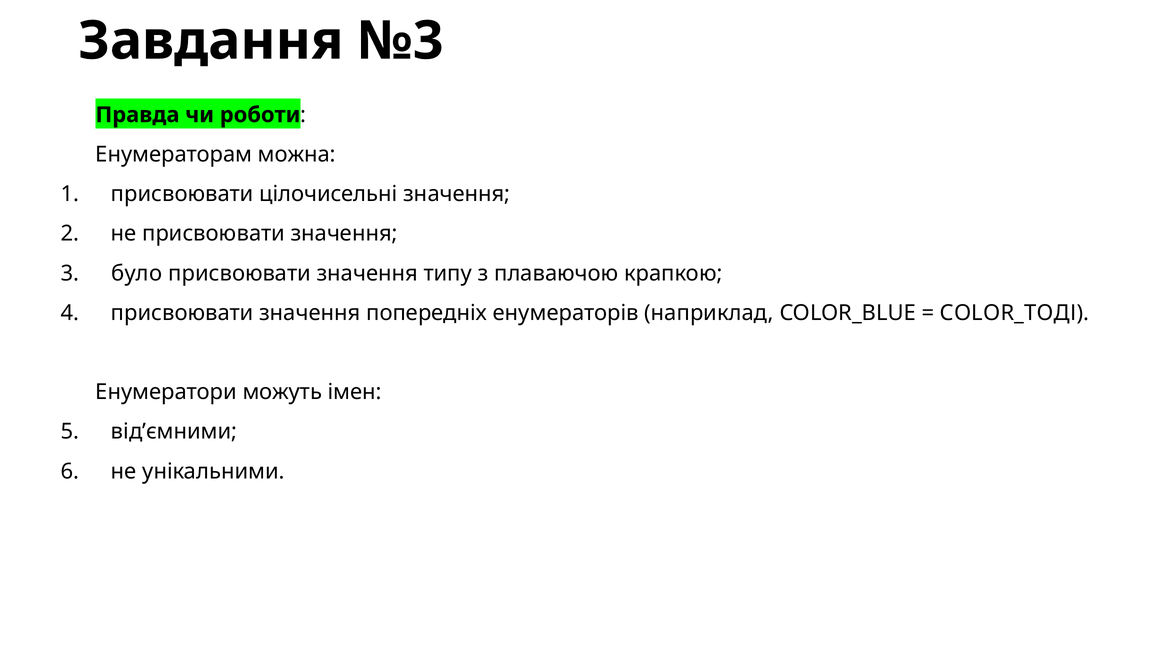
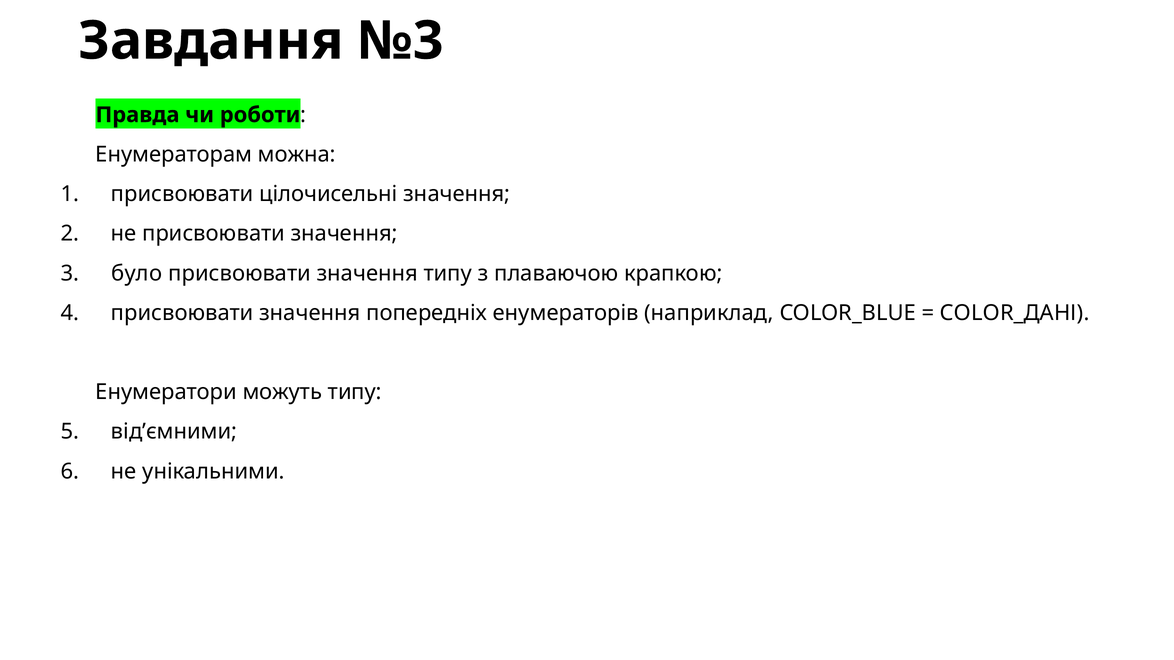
COLOR_ТОДІ: COLOR_ТОДІ -> COLOR_ДАНІ (1015, 313)
можуть імен: імен -> типу (355, 392)
